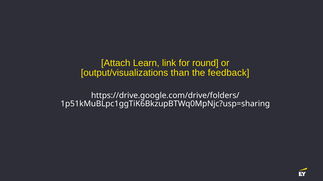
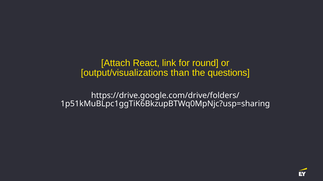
Learn: Learn -> React (146, 63)
feedback: feedback -> questions (229, 73)
